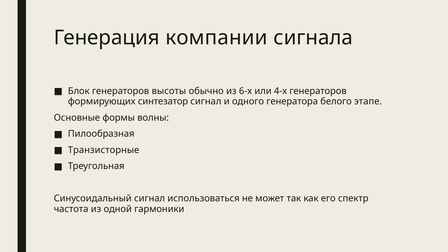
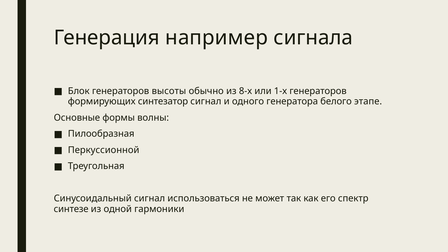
компании: компании -> например (217, 38)
6-х: 6-х -> 8-х (246, 91)
4-х: 4-х -> 1-х (281, 91)
Транзисторные: Транзисторные -> Перкуссионной (104, 150)
частота: частота -> синтезе (71, 209)
